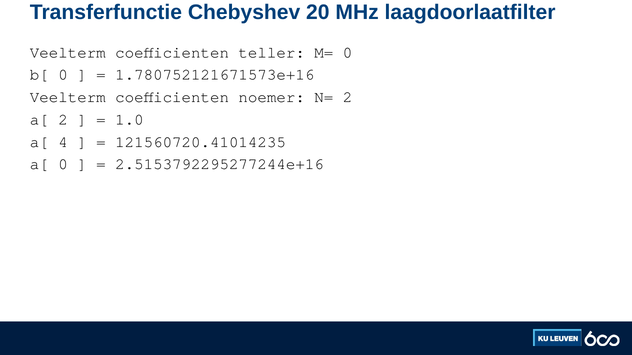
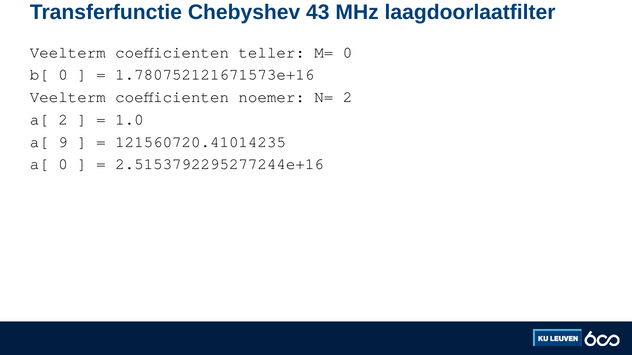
20: 20 -> 43 (318, 12)
4: 4 -> 9 (63, 142)
